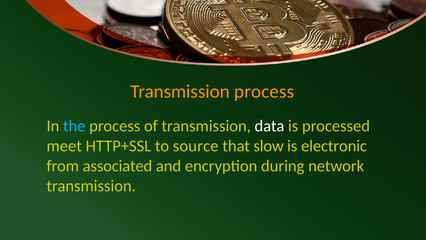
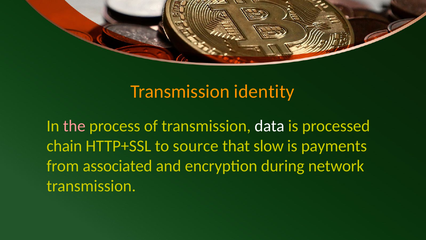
Transmission process: process -> identity (264, 91)
the colour: light blue -> pink (74, 126)
meet: meet -> chain (64, 146)
electronic: electronic -> payments (334, 146)
